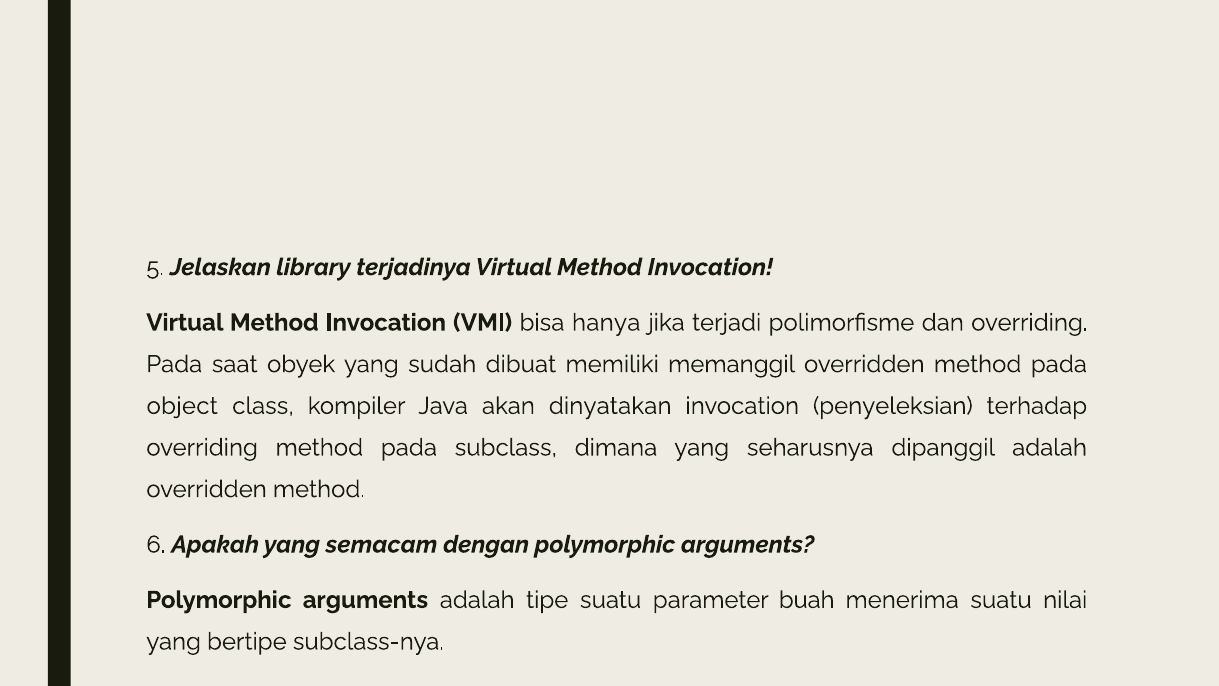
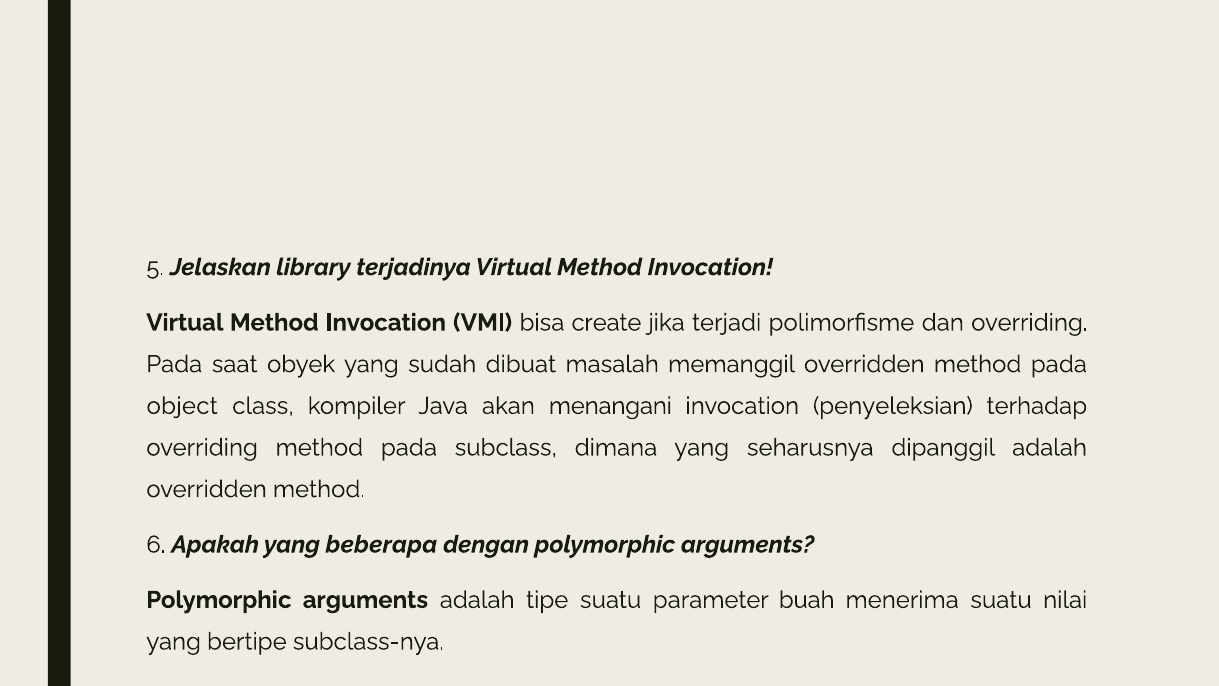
hanya: hanya -> create (606, 322)
memiliki: memiliki -> masalah (612, 364)
dinyatakan: dinyatakan -> menangani (610, 406)
semacam: semacam -> beberapa (381, 544)
